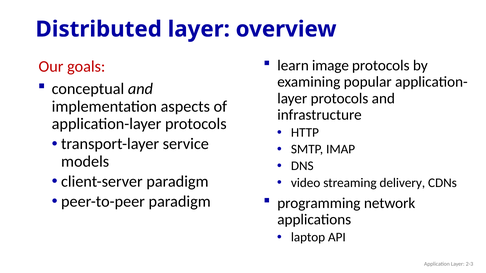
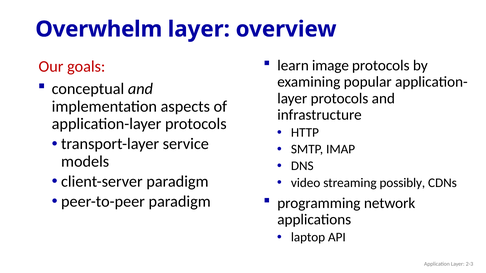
Distributed: Distributed -> Overwhelm (99, 29)
delivery: delivery -> possibly (402, 183)
